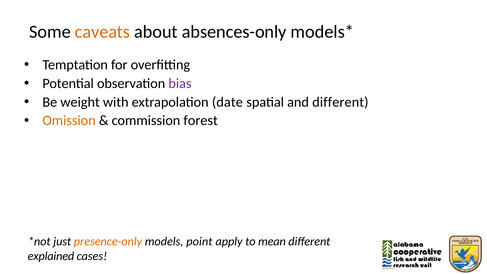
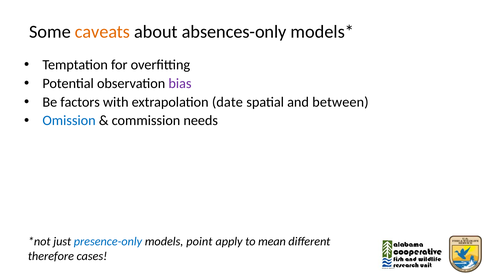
weight: weight -> factors (80, 102)
and different: different -> between (340, 102)
Omission colour: orange -> blue (69, 121)
forest: forest -> needs (201, 121)
presence-only colour: orange -> blue (108, 242)
explained: explained -> therefore (51, 256)
